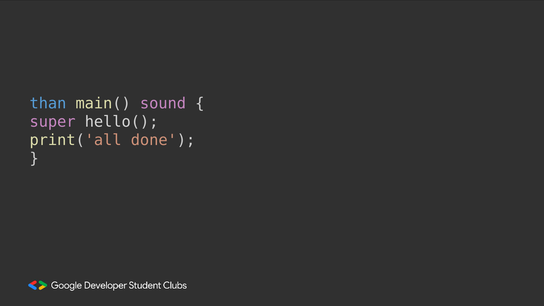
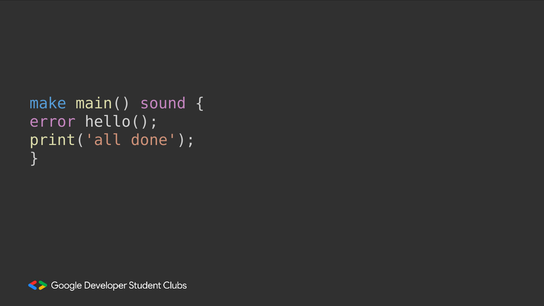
than: than -> make (48, 103)
super: super -> error (53, 122)
